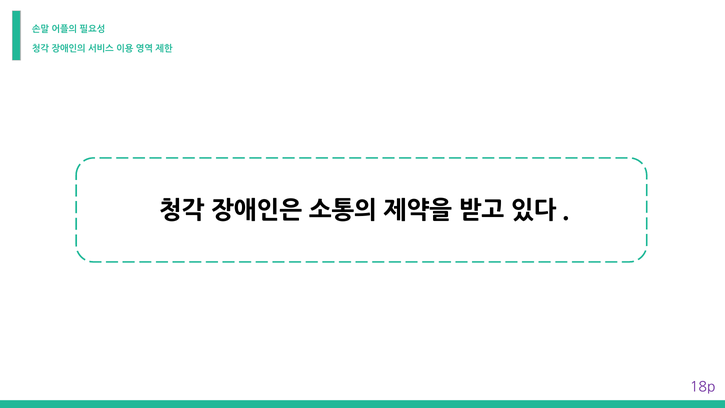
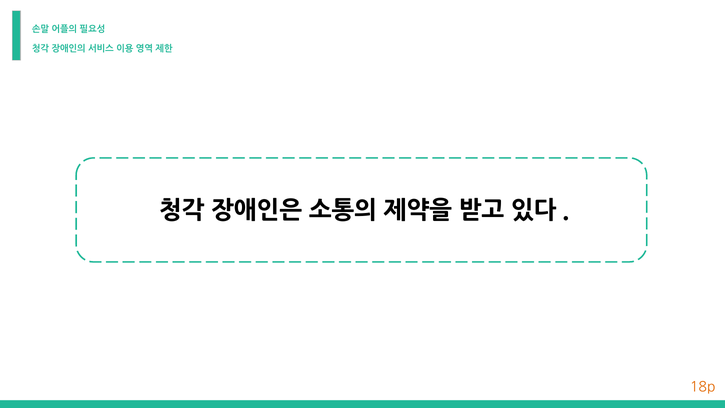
18p colour: purple -> orange (703, 387)
